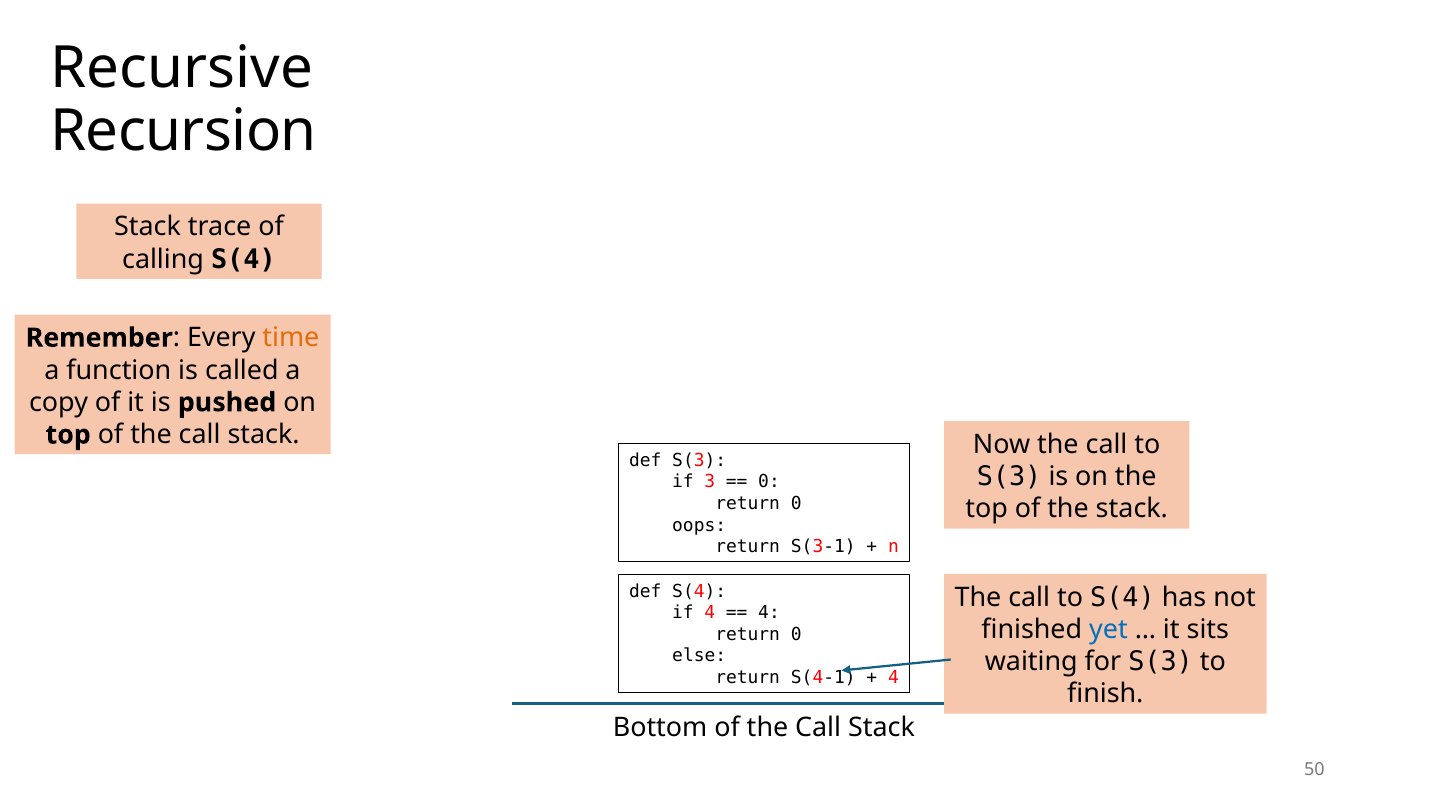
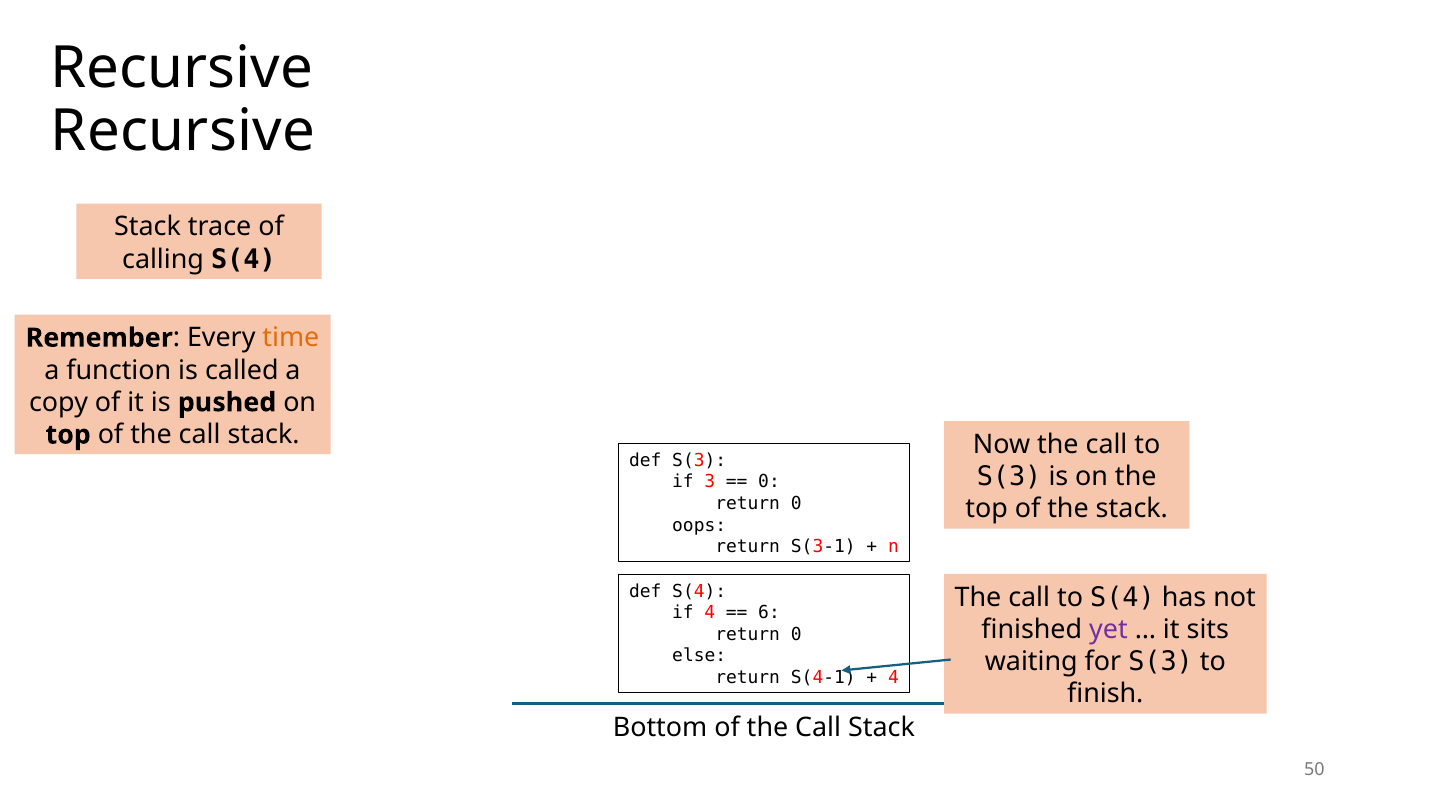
Recursion: Recursion -> Recursive (183, 132)
4: 4 -> 6 (769, 612)
yet colour: blue -> purple (1108, 629)
